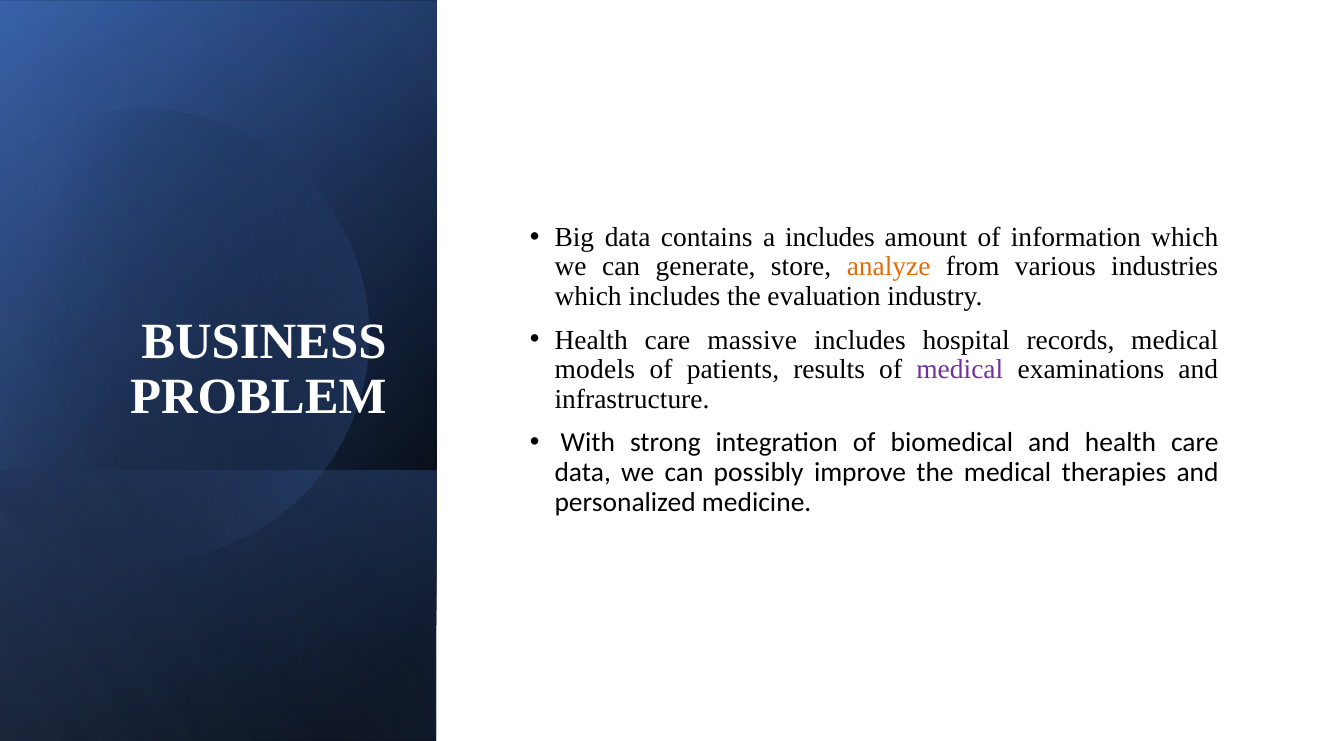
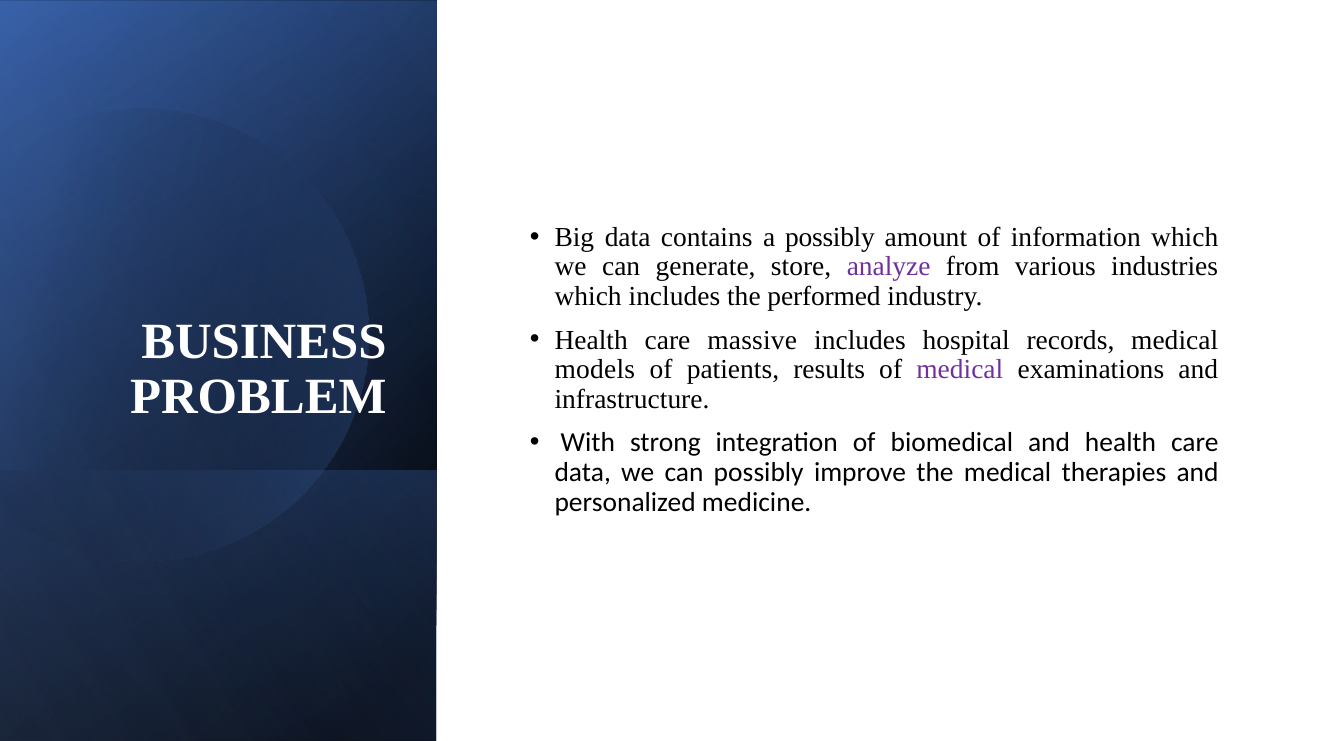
a includes: includes -> possibly (830, 237)
analyze colour: orange -> purple (889, 267)
evaluation: evaluation -> performed (824, 297)
